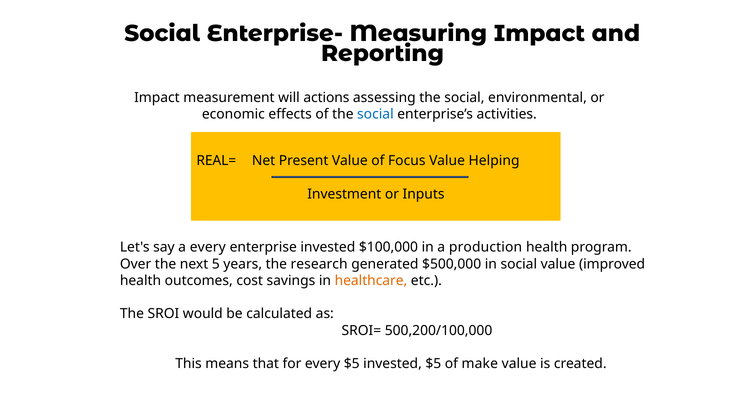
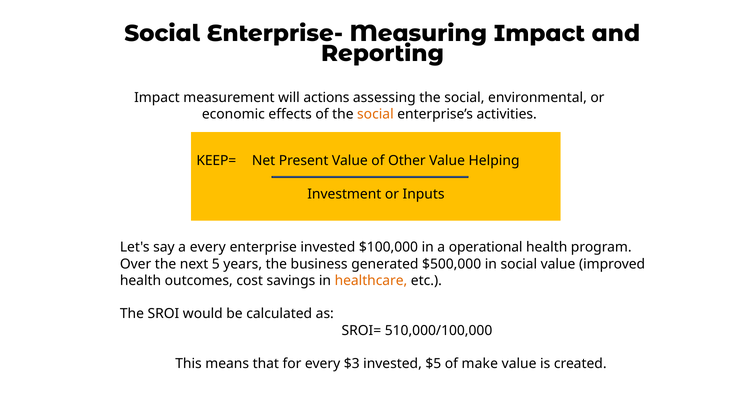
social colour: blue -> orange (375, 114)
REAL=: REAL= -> KEEP= (216, 161)
Focus: Focus -> Other (407, 161)
production: production -> operational (486, 247)
research: research -> business (319, 264)
500,200/100,000: 500,200/100,000 -> 510,000/100,000 (439, 330)
every $5: $5 -> $3 (352, 364)
